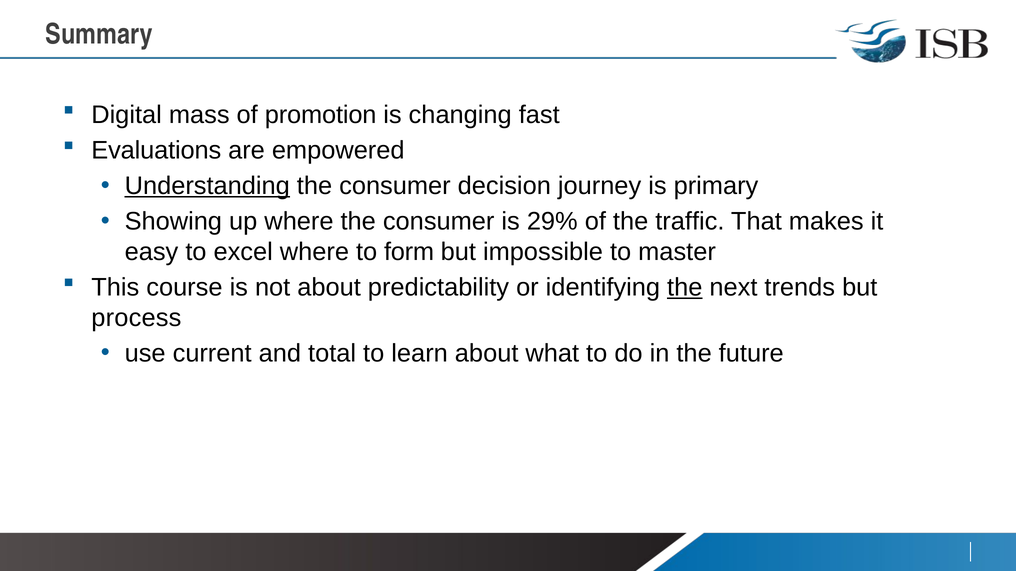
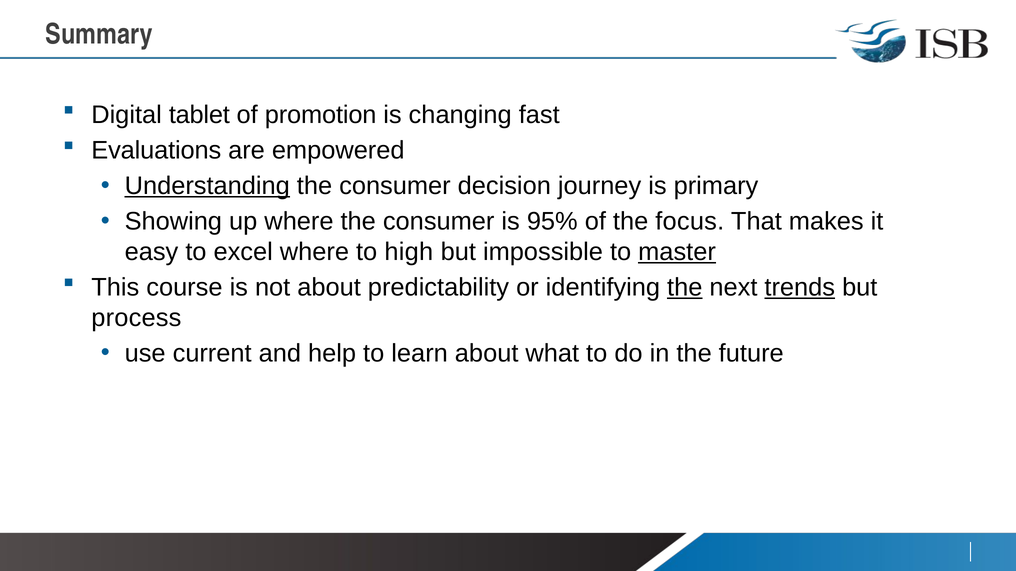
mass: mass -> tablet (199, 115)
29%: 29% -> 95% (552, 222)
traffic: traffic -> focus (690, 222)
form: form -> high (409, 252)
master underline: none -> present (677, 252)
trends underline: none -> present (800, 288)
total: total -> help (332, 354)
